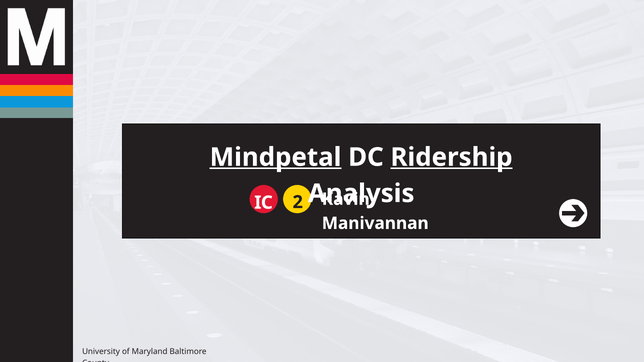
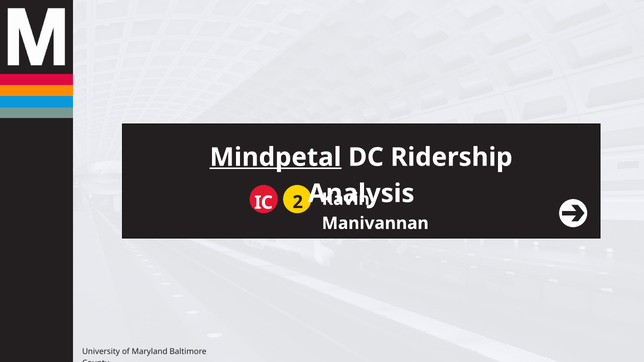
Ridership underline: present -> none (452, 157)
